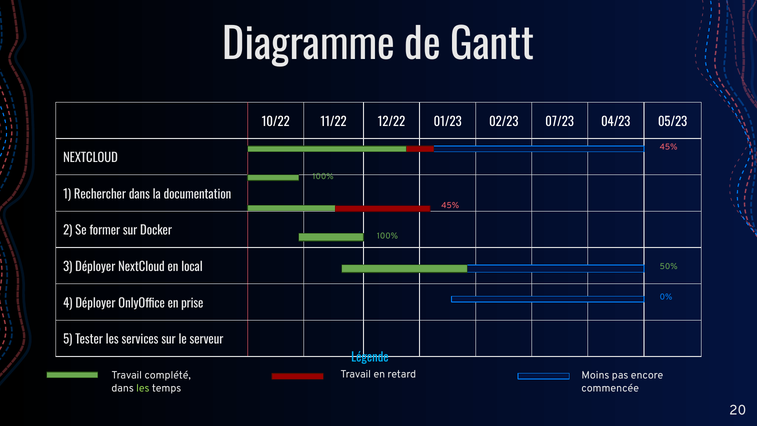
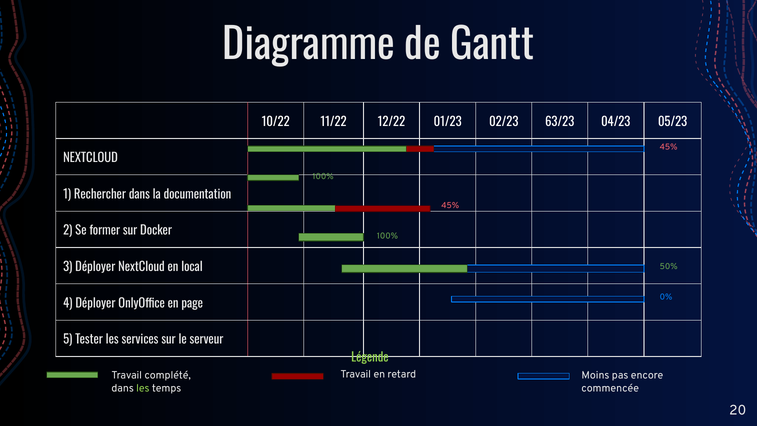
07/23: 07/23 -> 63/23 (560, 122)
prise: prise -> page (192, 303)
Légende colour: light blue -> light green (370, 357)
